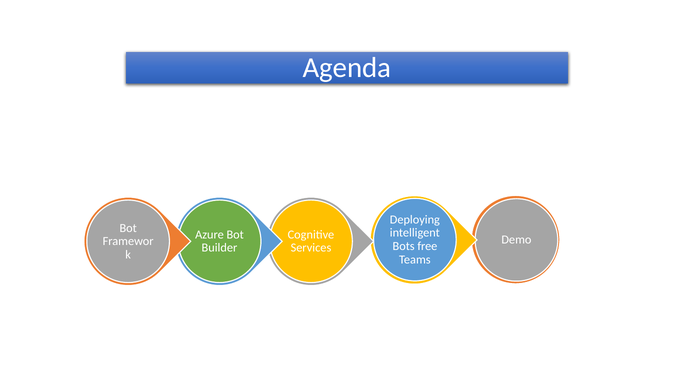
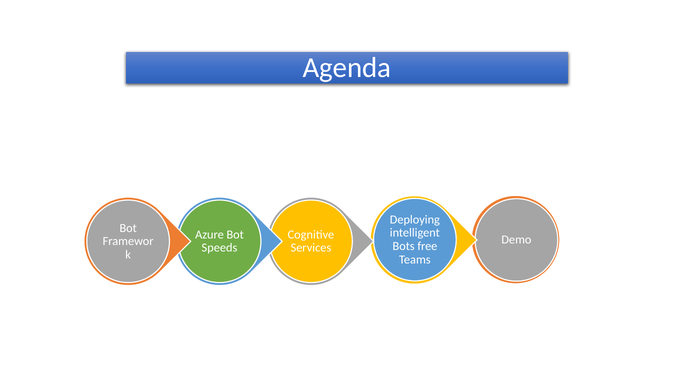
Builder: Builder -> Speeds (219, 248)
